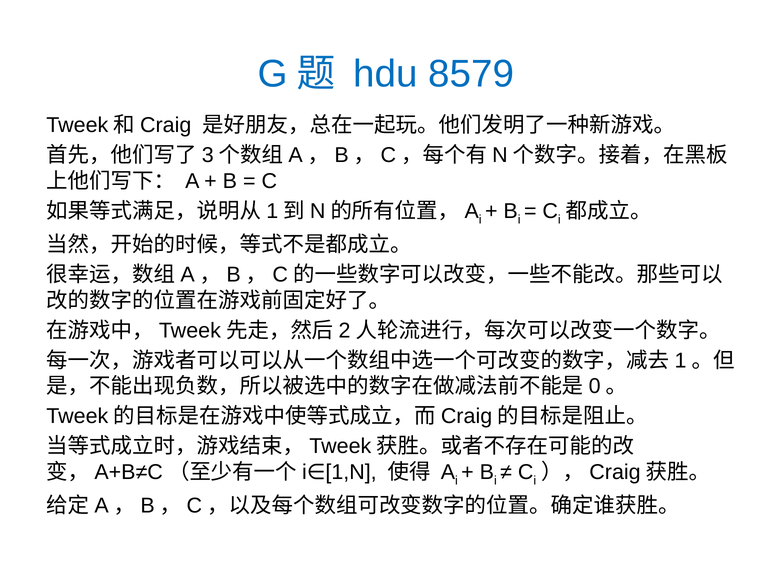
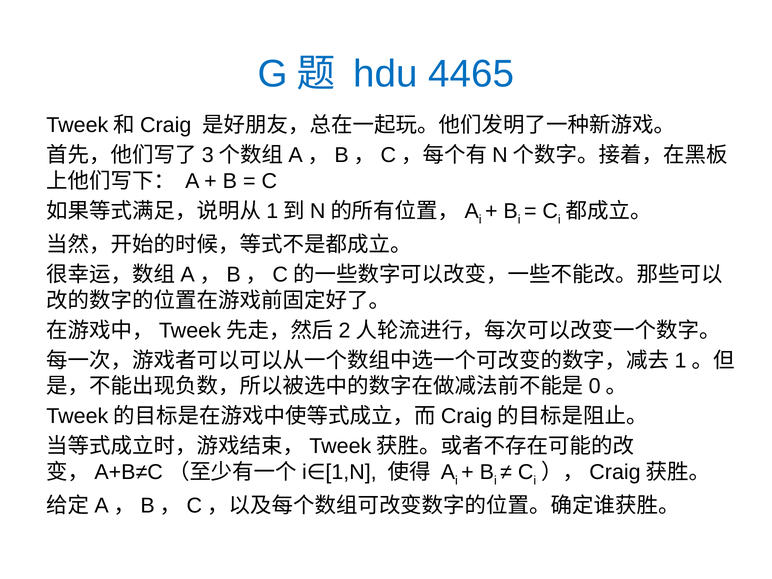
8579: 8579 -> 4465 (471, 74)
